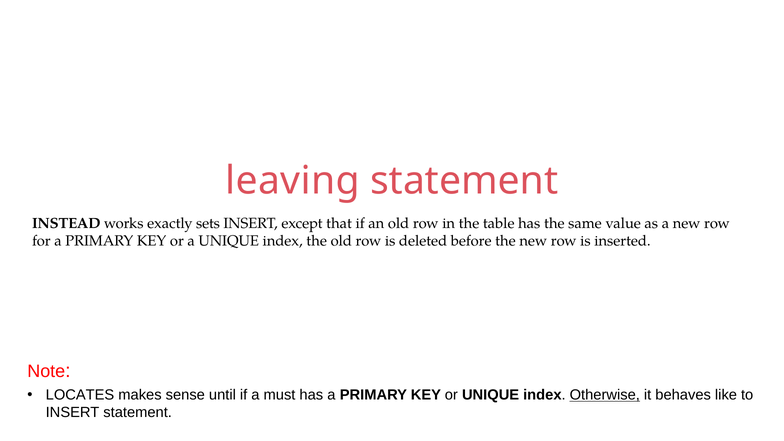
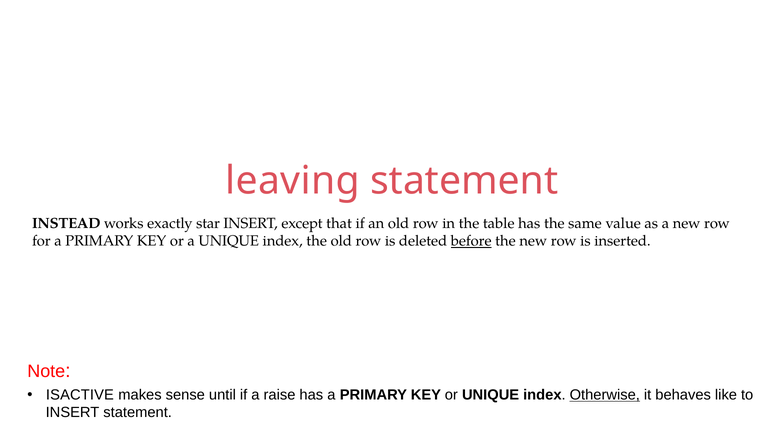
sets: sets -> star (208, 223)
before underline: none -> present (471, 241)
LOCATES: LOCATES -> ISACTIVE (80, 395)
must: must -> raise (280, 395)
